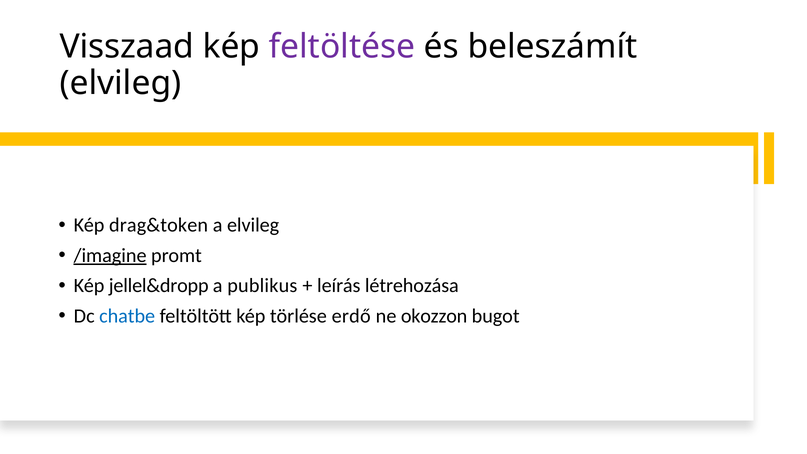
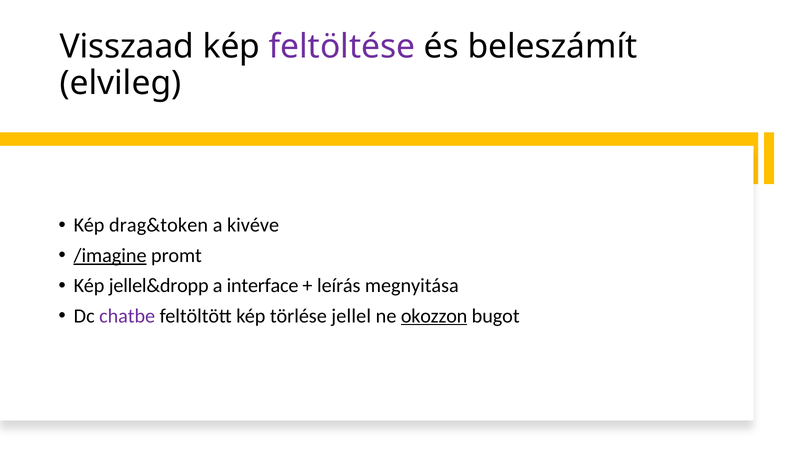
a elvileg: elvileg -> kivéve (253, 225)
publikus: publikus -> interface (263, 286)
létrehozása: létrehozása -> megnyitása (412, 286)
chatbe colour: blue -> purple (127, 316)
erdő: erdő -> jellel (351, 316)
okozzon underline: none -> present (434, 316)
